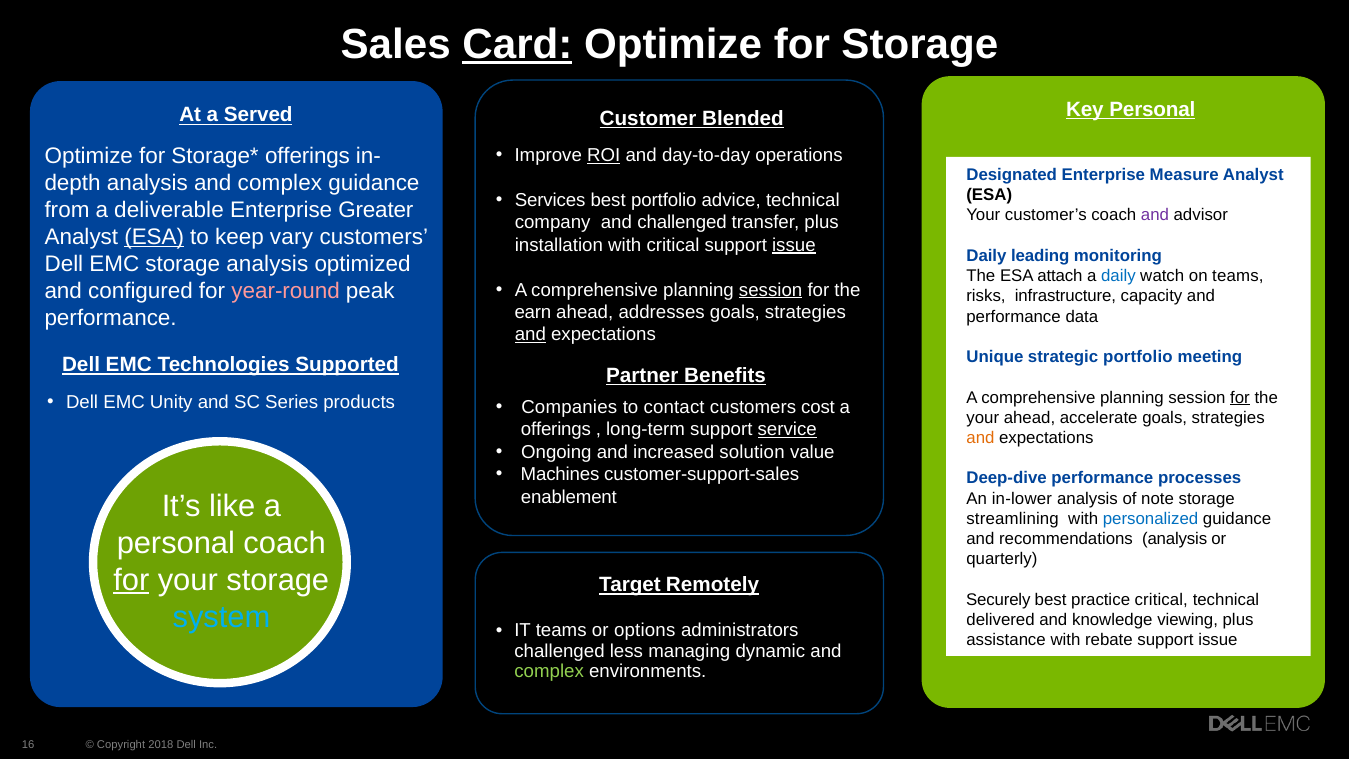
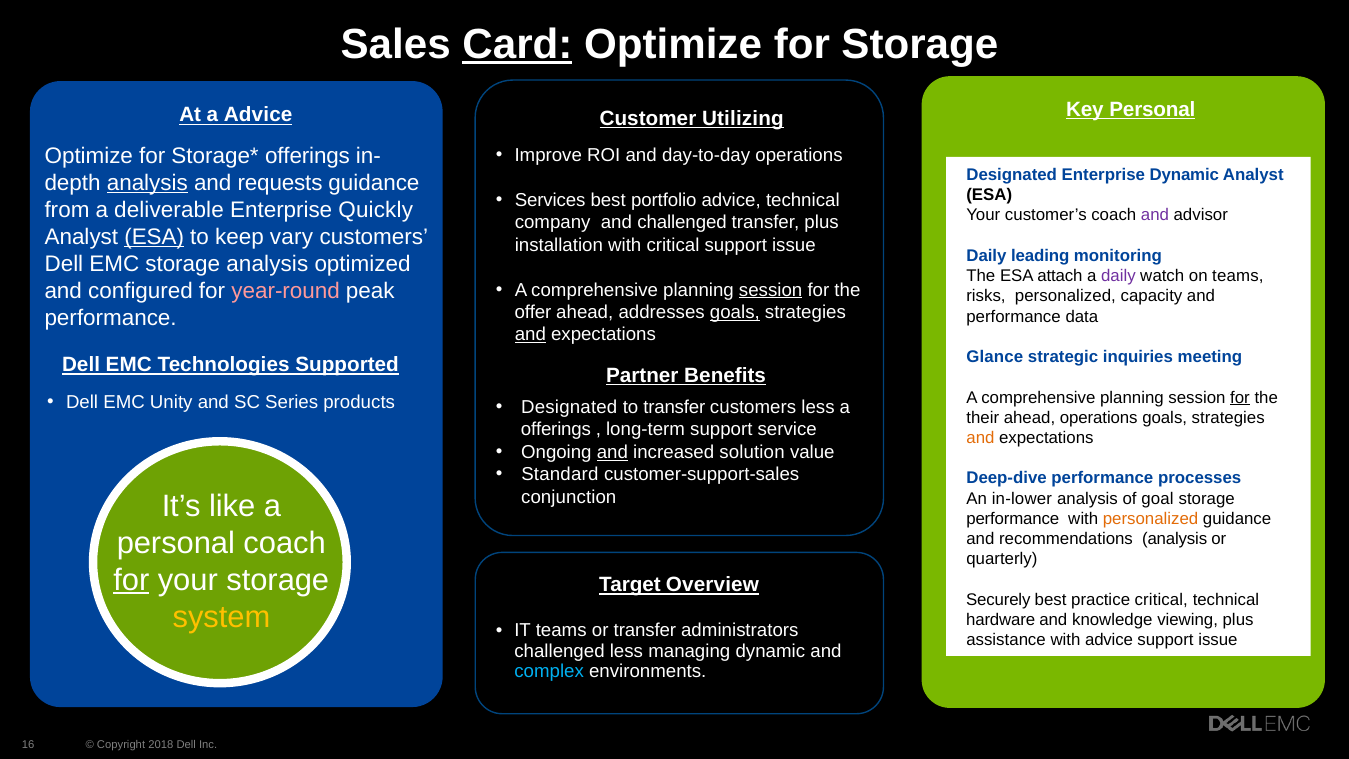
a Served: Served -> Advice (258, 115)
Blended: Blended -> Utilizing (743, 118)
ROI underline: present -> none (604, 155)
Enterprise Measure: Measure -> Dynamic (1184, 175)
analysis underline: none -> present (147, 183)
complex: complex -> requests (280, 183)
Greater: Greater -> Quickly (376, 210)
issue underline: present -> none (794, 245)
daily colour: blue -> purple (1118, 276)
risks infrastructure: infrastructure -> personalized (1065, 296)
earn: earn -> offer (533, 312)
goals underline: none -> present (735, 312)
Unique: Unique -> Glance (995, 357)
strategic portfolio: portfolio -> inquiries (1138, 357)
Companies: Companies -> Designated (569, 407)
to contact: contact -> transfer (674, 407)
customers cost: cost -> less (818, 407)
your: your -> their (983, 418)
ahead accelerate: accelerate -> operations (1099, 418)
service underline: present -> none (787, 430)
and underline: none -> present (612, 452)
Machines: Machines -> Standard (560, 474)
enablement: enablement -> conjunction (569, 497)
note: note -> goal (1158, 499)
streamlining: streamlining -> performance (1013, 519)
personalized colour: blue -> orange (1151, 519)
Remotely: Remotely -> Overview (712, 585)
system colour: light blue -> yellow (221, 617)
delivered: delivered -> hardware (1001, 620)
or options: options -> transfer (645, 630)
with rebate: rebate -> advice (1109, 640)
complex colour: light green -> light blue (549, 671)
